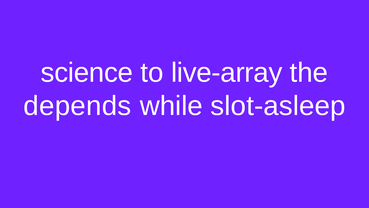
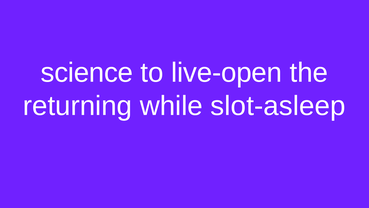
live-array: live-array -> live-open (227, 72)
depends: depends -> returning (78, 106)
